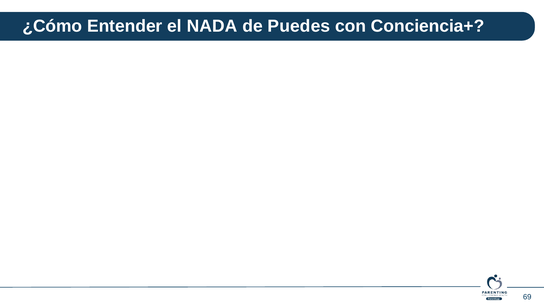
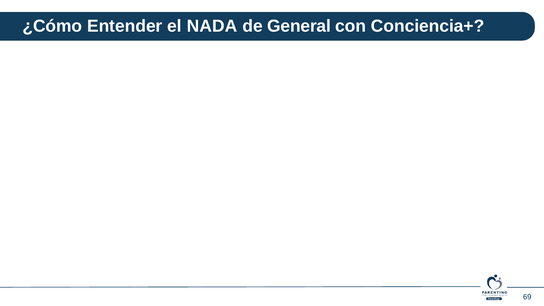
Puedes: Puedes -> General (299, 26)
